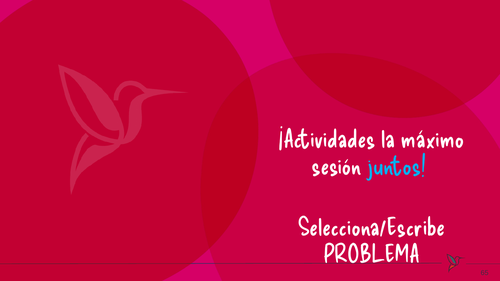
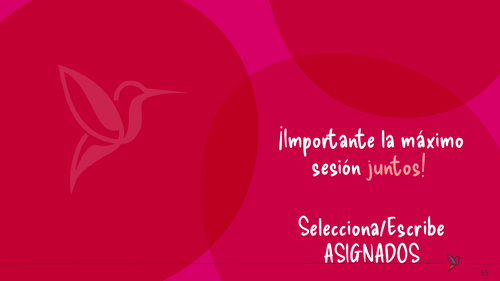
¡Actividades: ¡Actividades -> ¡Importante (327, 140)
juntos colour: light blue -> pink (397, 167)
PROBLEMA: PROBLEMA -> ASIGNADOS (372, 255)
